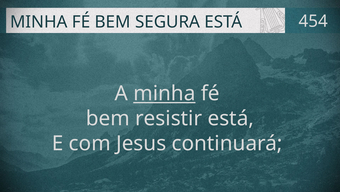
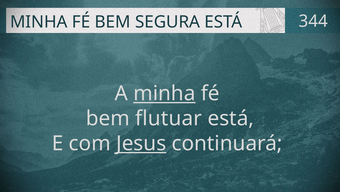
454: 454 -> 344 (313, 21)
resistir: resistir -> flutuar (169, 118)
Jesus underline: none -> present (141, 143)
